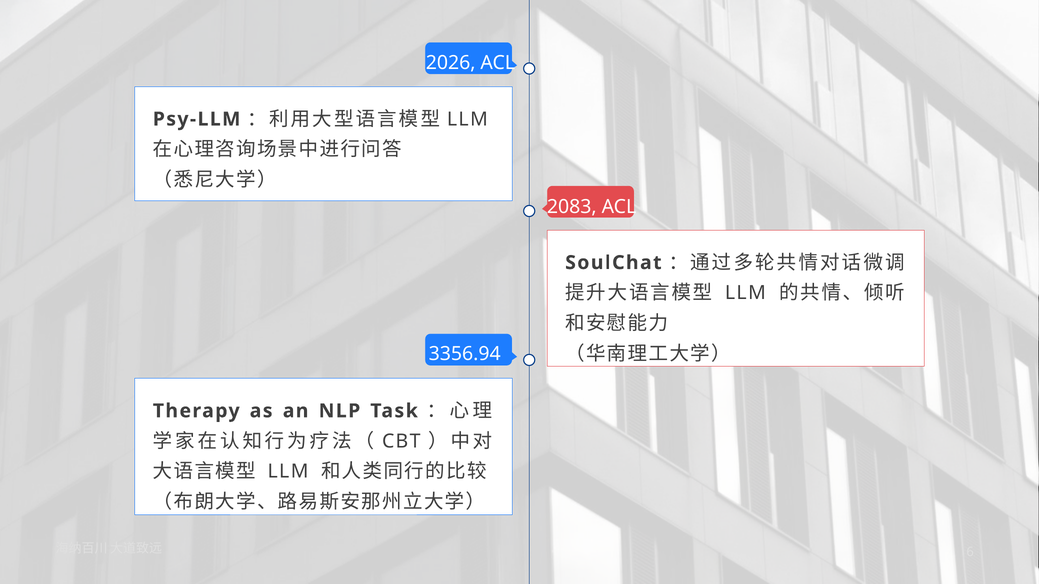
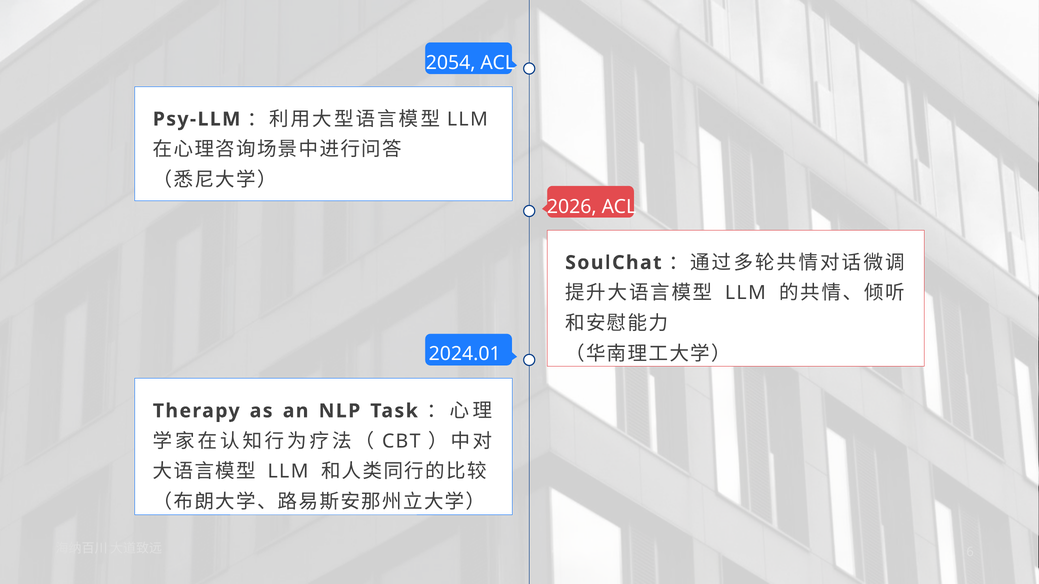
2026: 2026 -> 2054 (451, 63)
2083: 2083 -> 2026 (572, 207)
3356.94: 3356.94 -> 2024.01 (465, 354)
